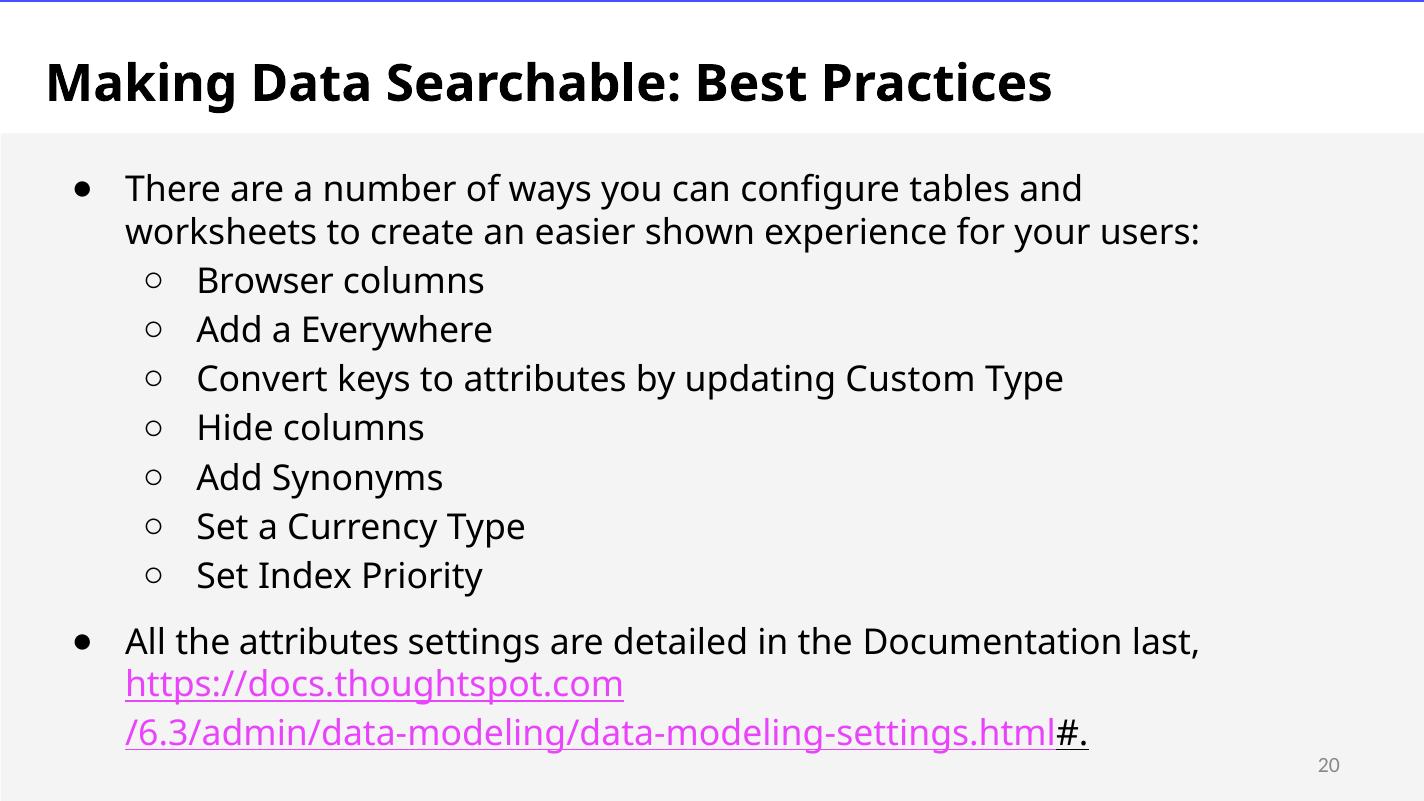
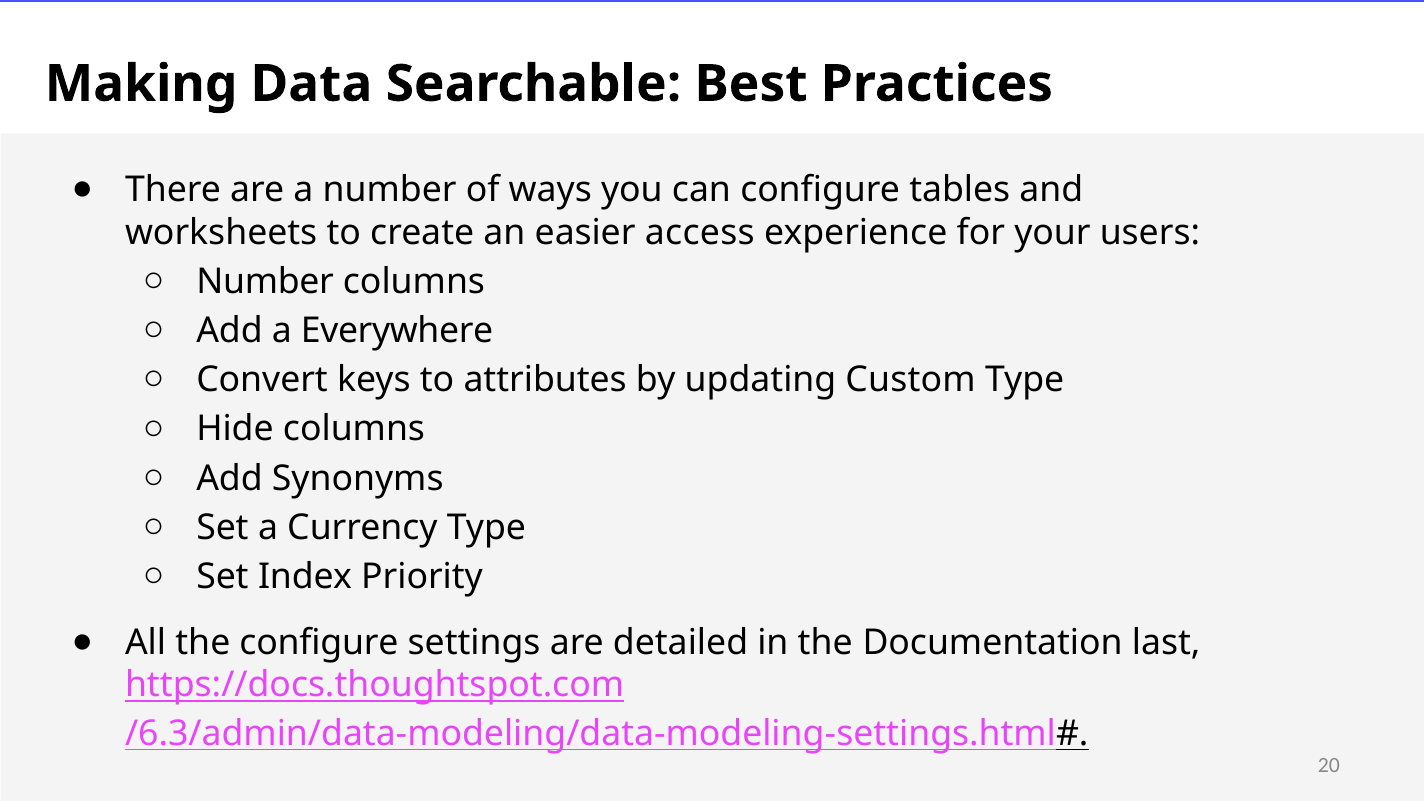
shown: shown -> access (700, 233)
Browser: Browser -> Number (265, 282)
the attributes: attributes -> configure (319, 642)
